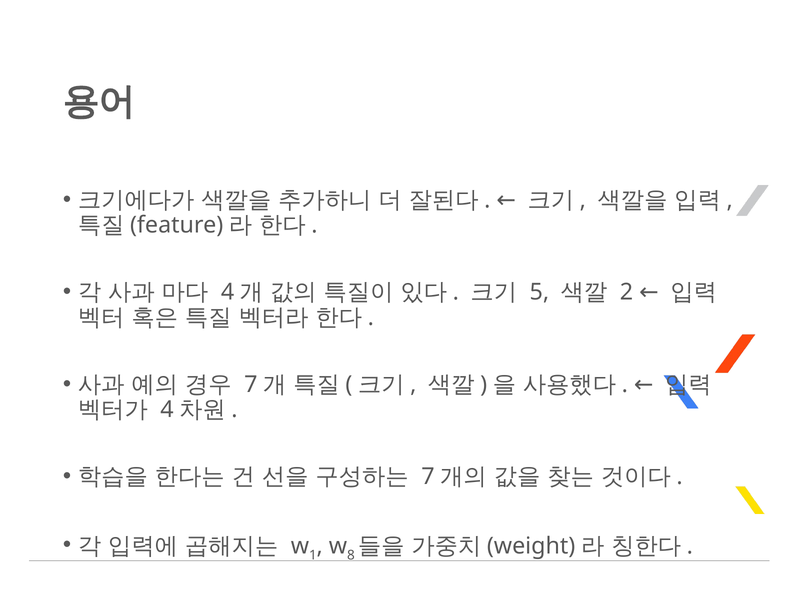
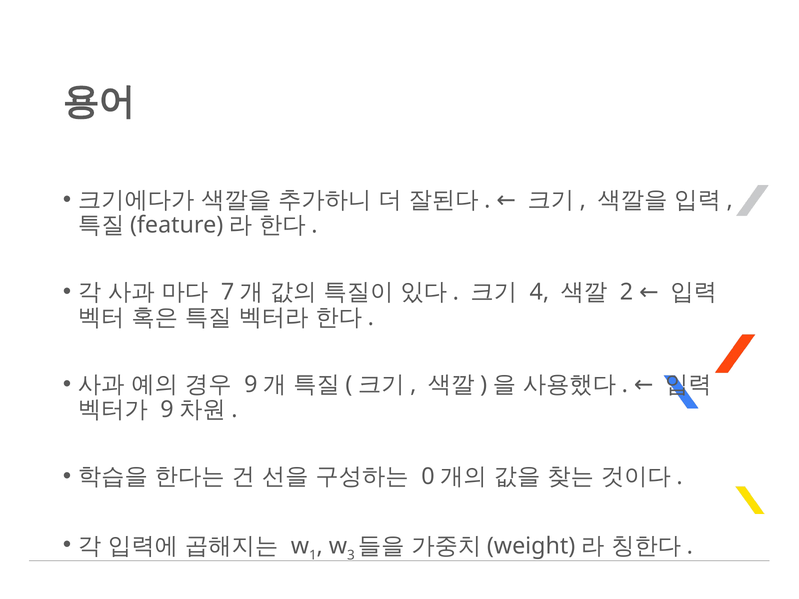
4: 4 -> 7 (228, 292)
5: 5 -> 4 (539, 292)
7: 7 -> 9 (251, 385)
4: 4 -> 9 (167, 410)
7: 7 -> 0 (428, 477)
8: 8 -> 3 (351, 555)
